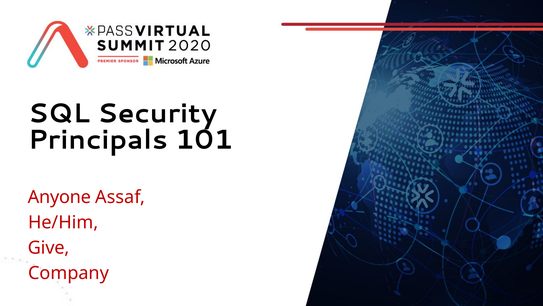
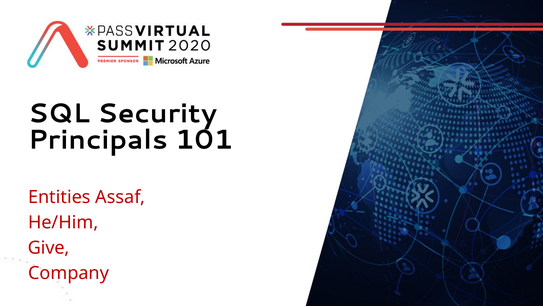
Anyone: Anyone -> Entities (59, 197)
